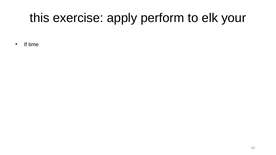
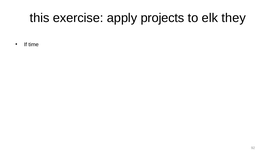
perform: perform -> projects (162, 18)
your: your -> they (234, 18)
